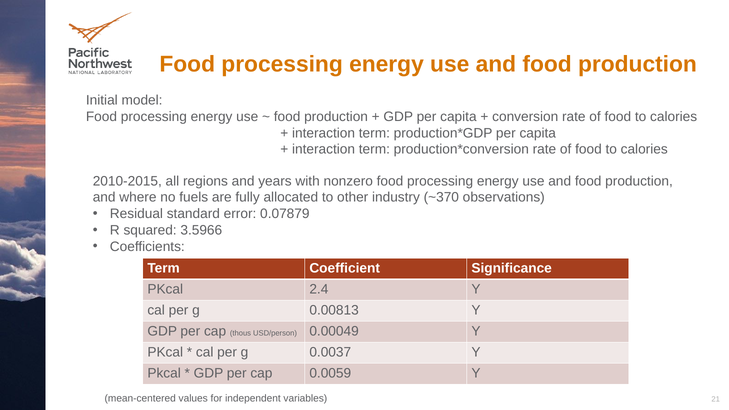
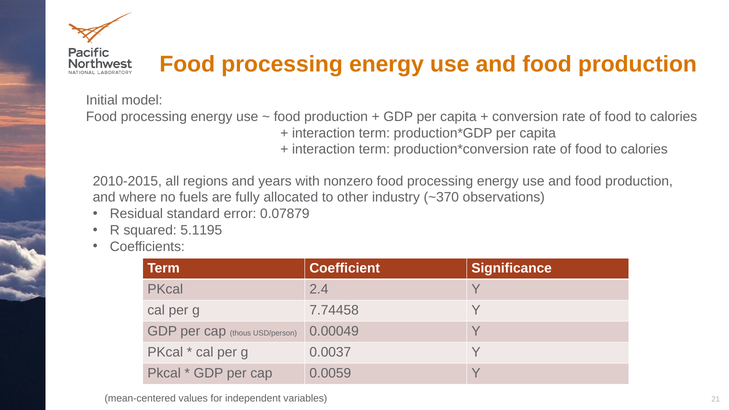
3.5966: 3.5966 -> 5.1195 (201, 230)
0.00813: 0.00813 -> 7.74458 (334, 310)
